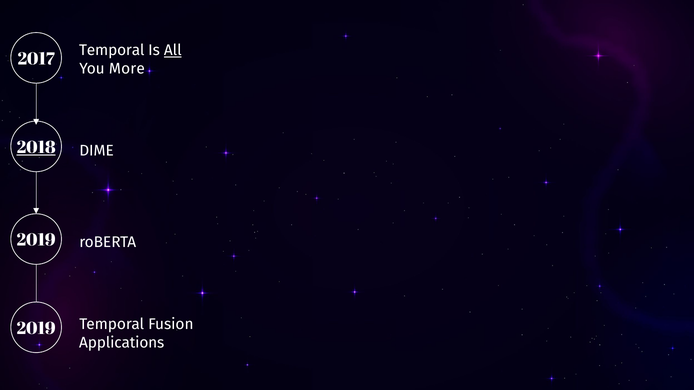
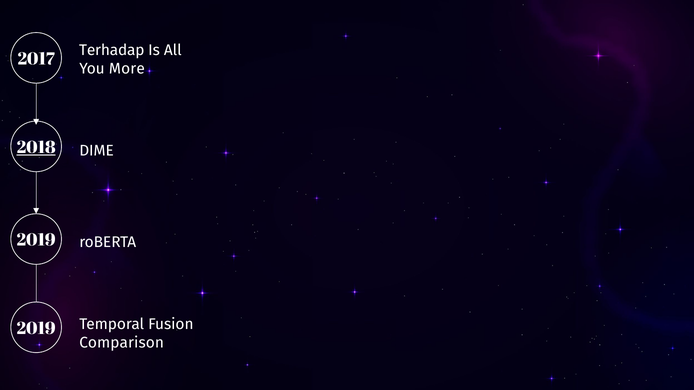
Temporal: Temporal -> Terhadap (112, 50)
All underline: present -> none (173, 50)
Applications: Applications -> Comparison (122, 343)
